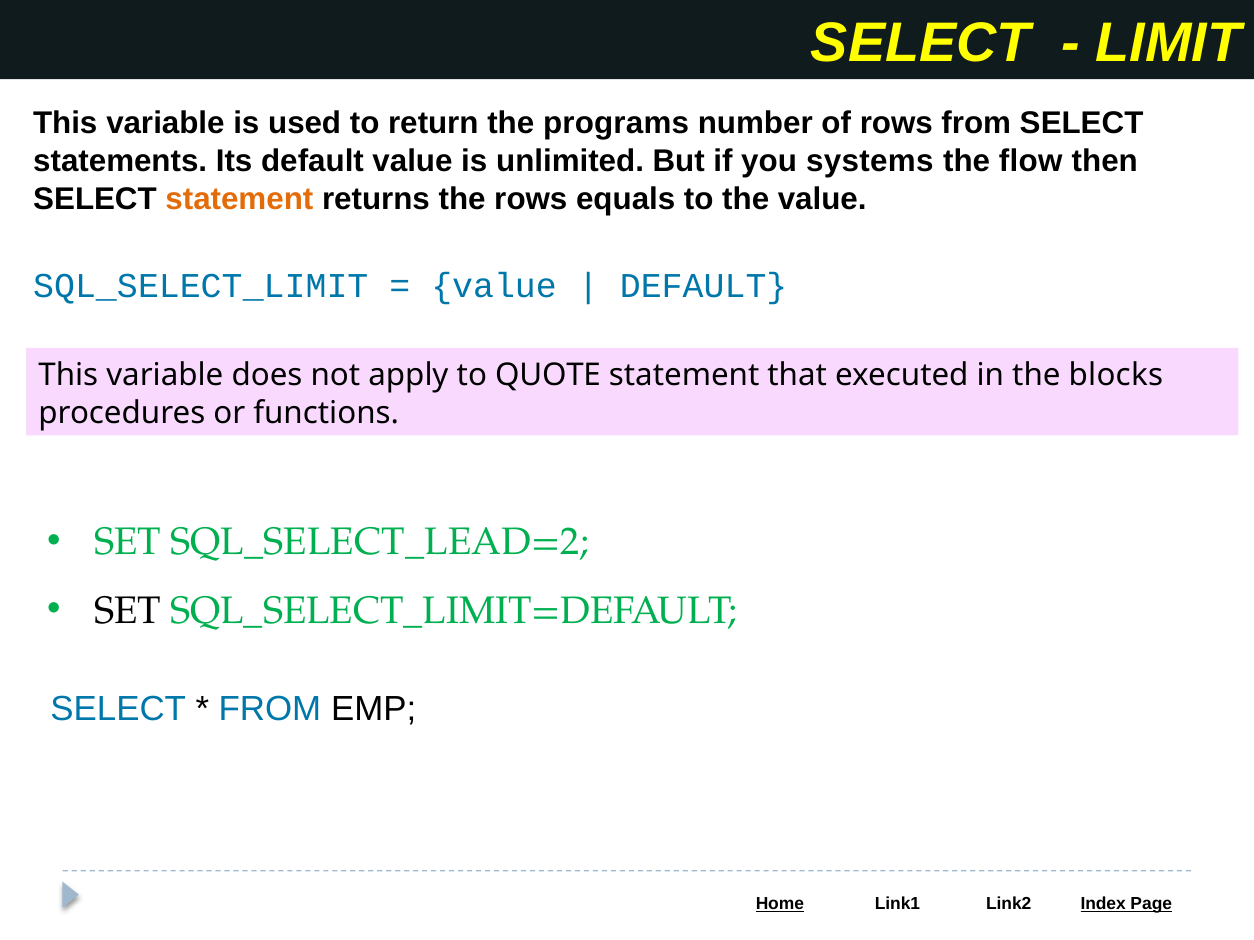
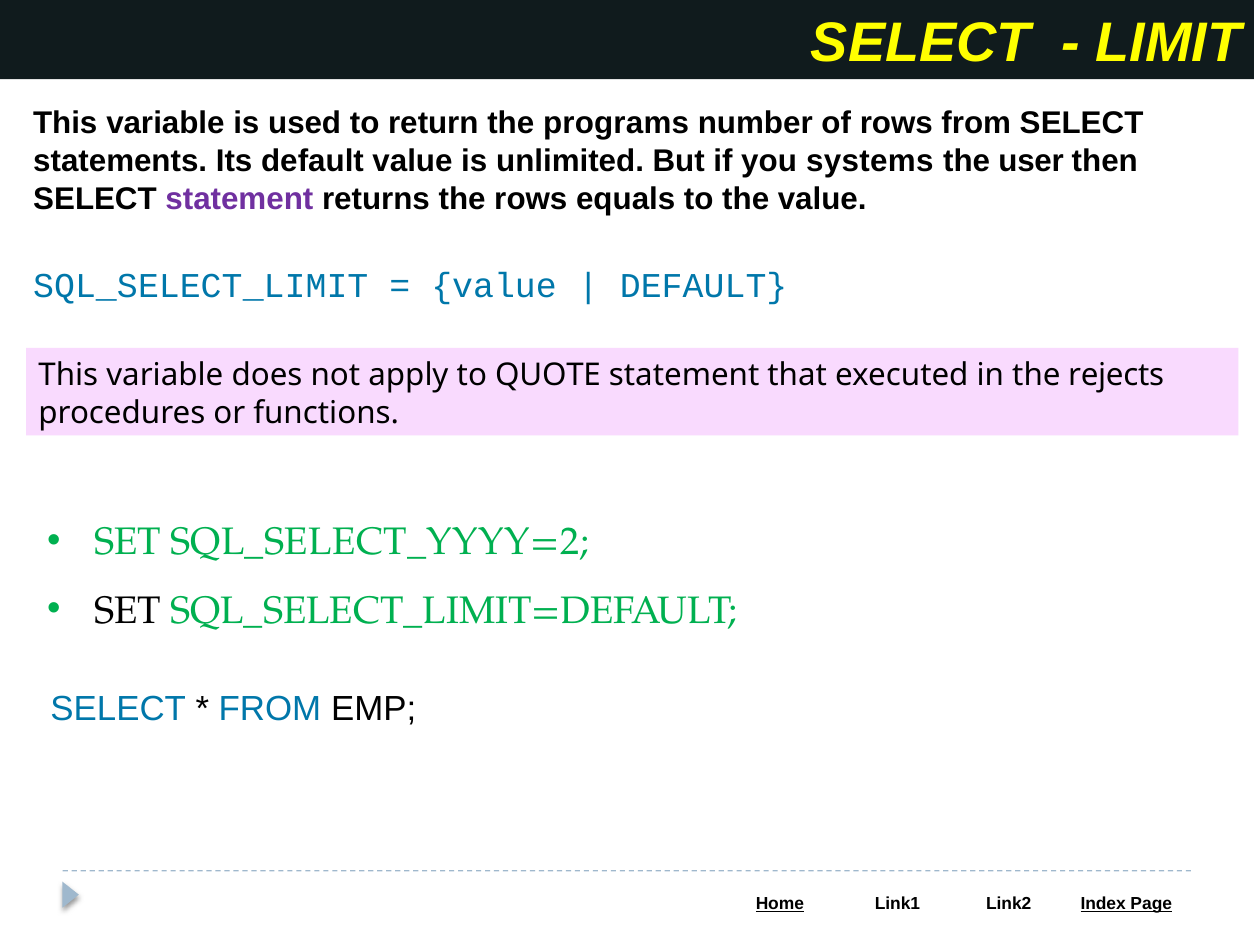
flow: flow -> user (1031, 161)
statement colour: orange -> purple (239, 199)
blocks: blocks -> rejects (1116, 375)
SQL_SELECT_LEAD=2: SQL_SELECT_LEAD=2 -> SQL_SELECT_YYYY=2 (380, 542)
